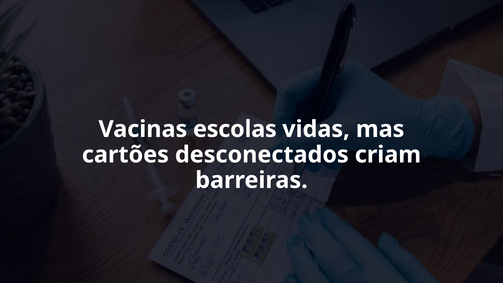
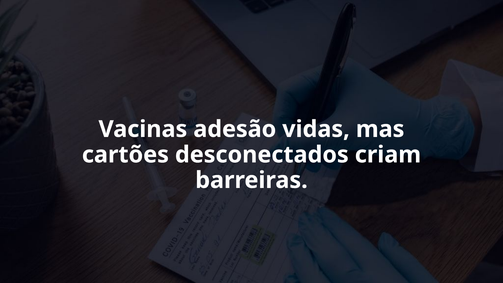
escolas: escolas -> adesão (235, 129)
